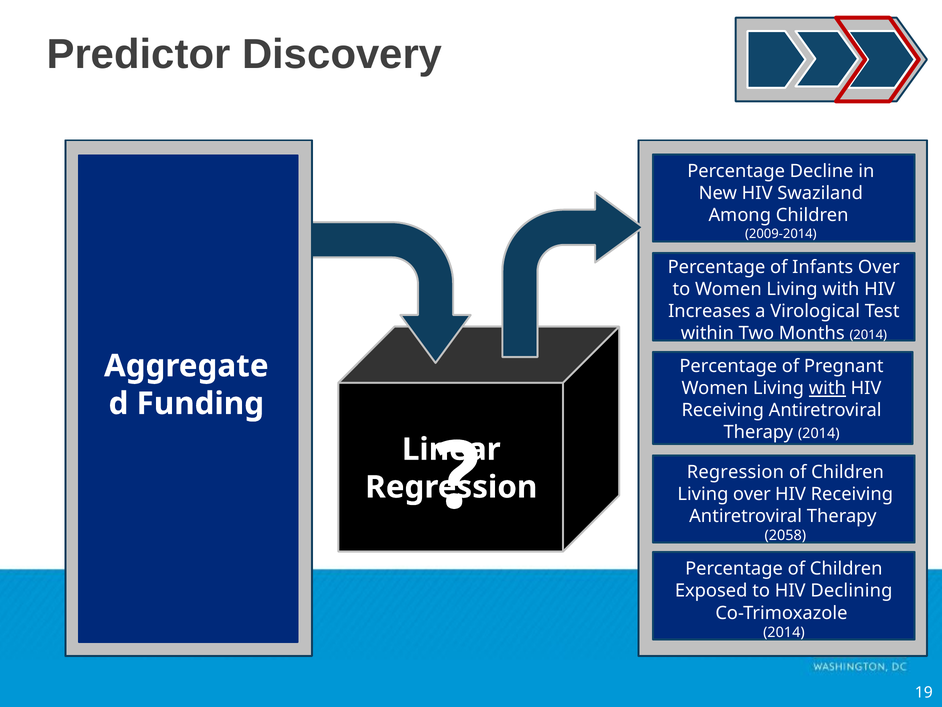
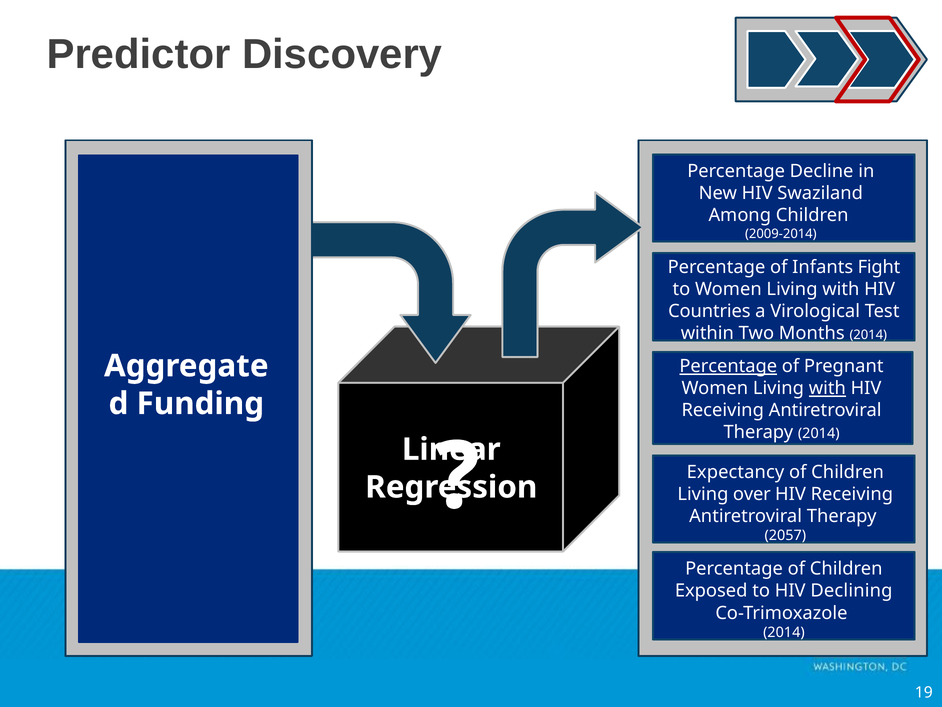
Infants Over: Over -> Fight (879, 267)
Increases: Increases -> Countries (709, 311)
Percentage underline: none -> present (728, 366)
Regression: Regression -> Expectancy (735, 472)
2058: 2058 -> 2057 (785, 535)
